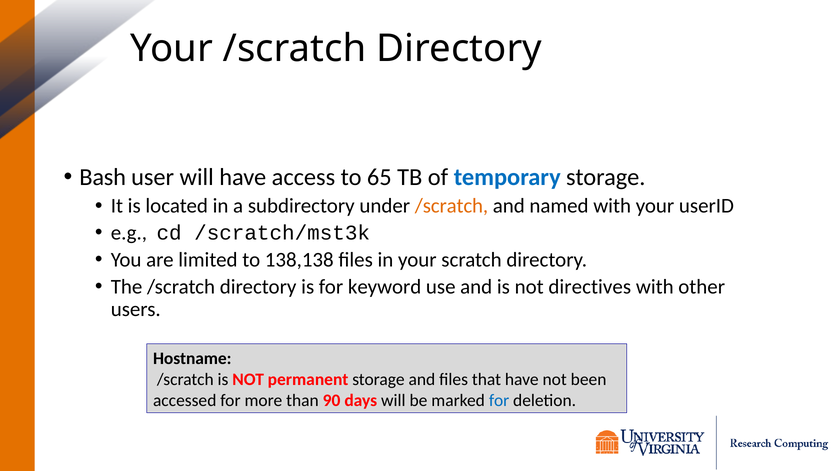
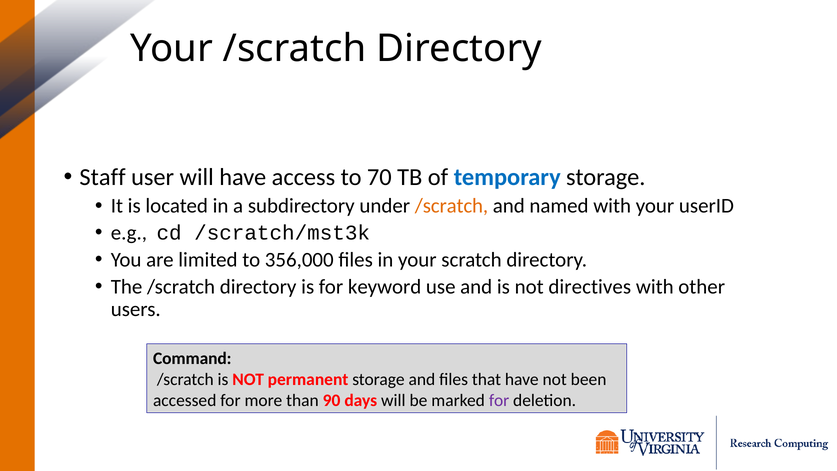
Bash: Bash -> Staff (103, 177)
65: 65 -> 70 (379, 177)
138,138: 138,138 -> 356,000 (299, 260)
Hostname: Hostname -> Command (192, 358)
for colour: blue -> purple (499, 400)
